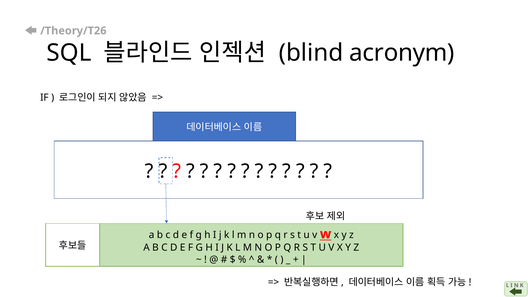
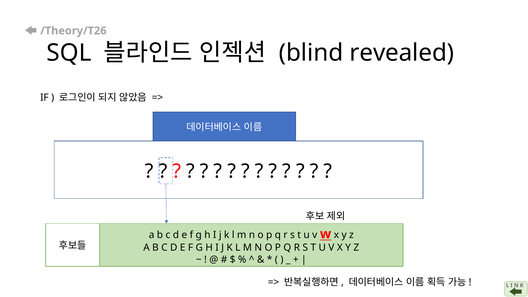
acronym: acronym -> revealed (402, 53)
